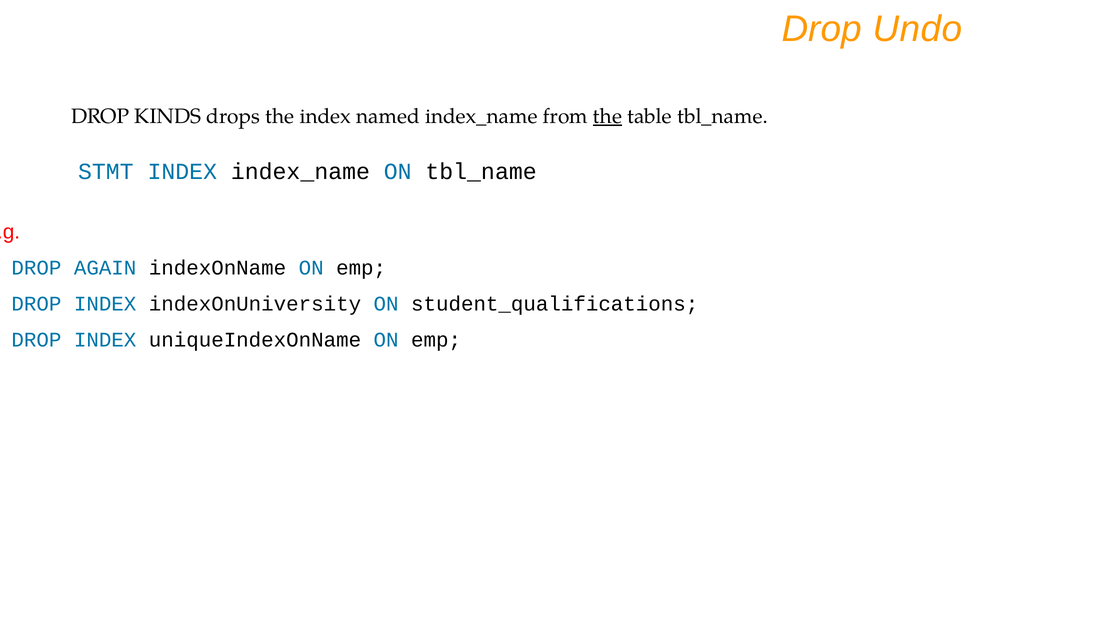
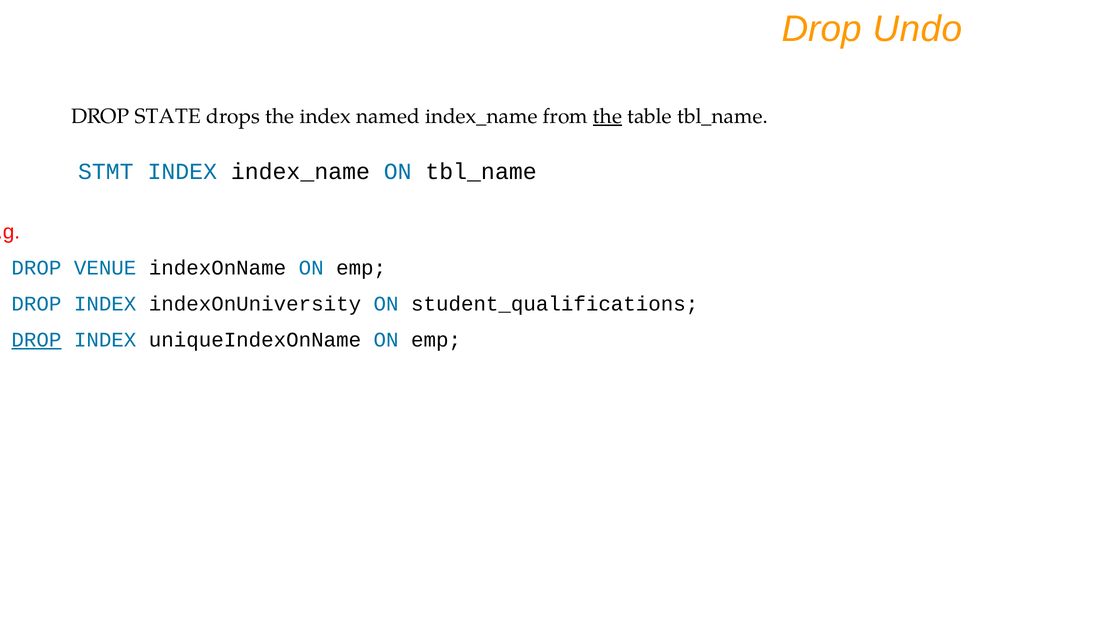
KINDS: KINDS -> STATE (168, 116)
AGAIN: AGAIN -> VENUE (105, 268)
DROP underline: none -> present (36, 340)
